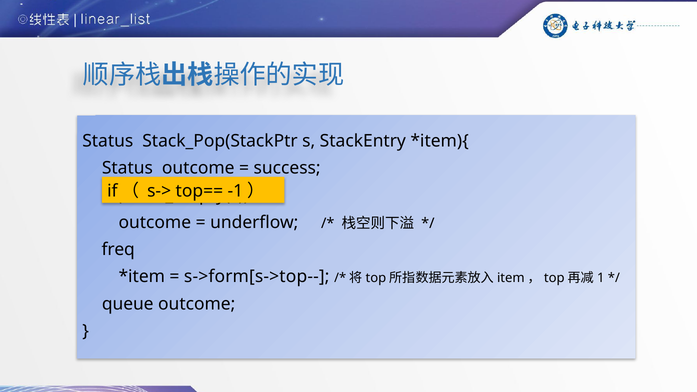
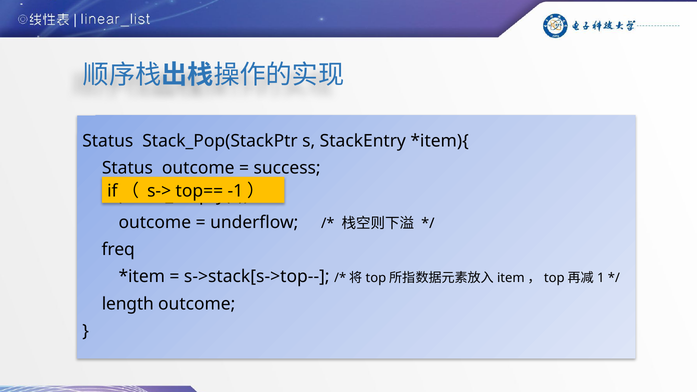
s->form[s->top--: s->form[s->top-- -> s->stack[s->top-- (257, 277)
queue: queue -> length (128, 304)
